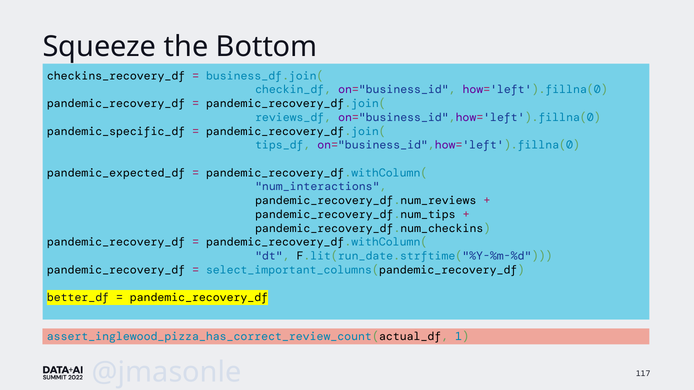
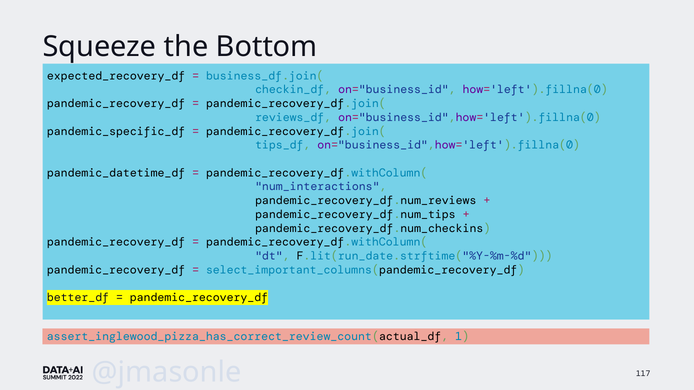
checkins_recovery_df: checkins_recovery_df -> expected_recovery_df (116, 76)
pandemic_expected_df: pandemic_expected_df -> pandemic_datetime_df (116, 173)
